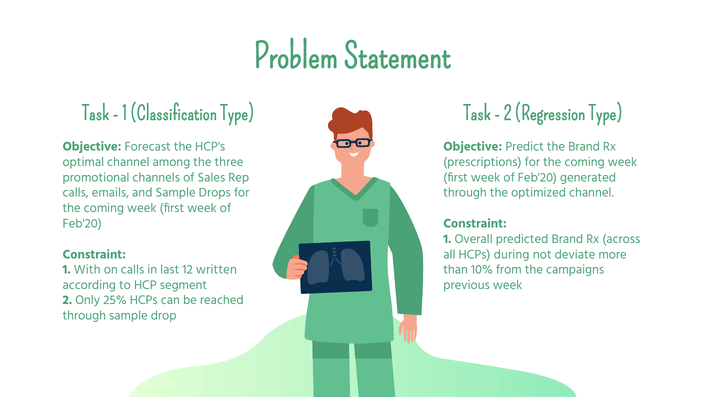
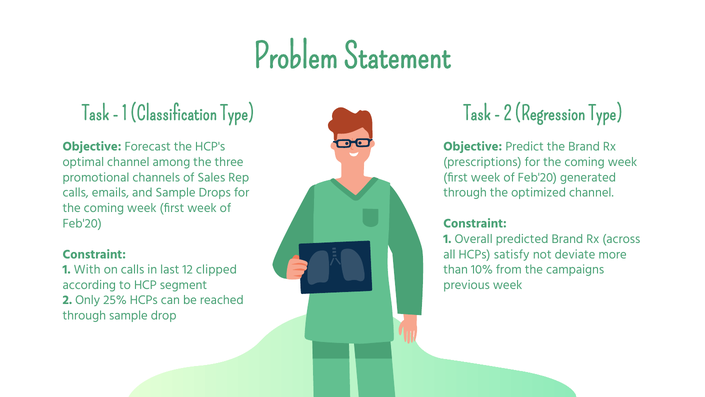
during: during -> satisfy (512, 254)
written: written -> clipped (216, 269)
